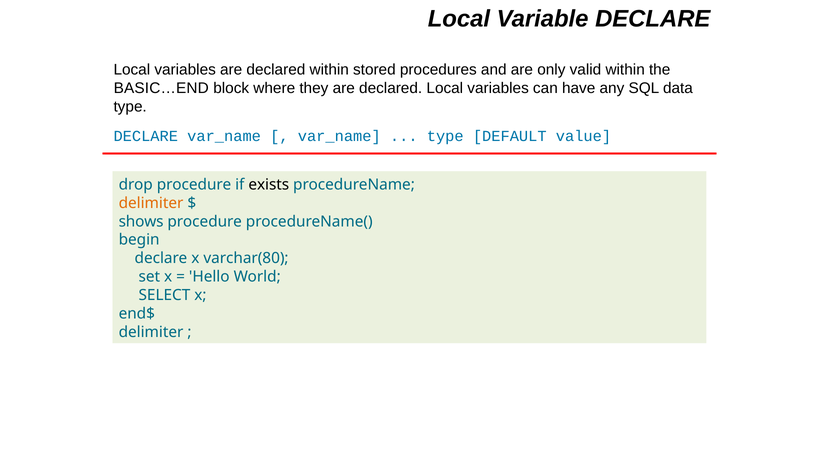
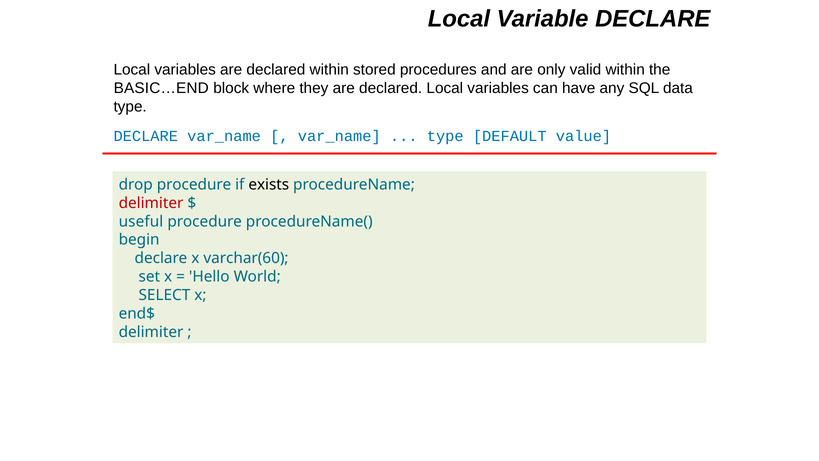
delimiter colour: orange -> red (151, 203)
shows: shows -> useful (141, 221)
varchar(80: varchar(80 -> varchar(60 (246, 258)
